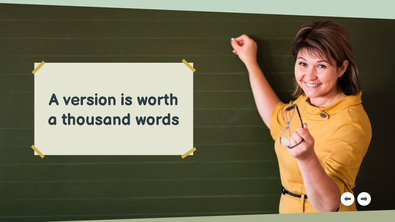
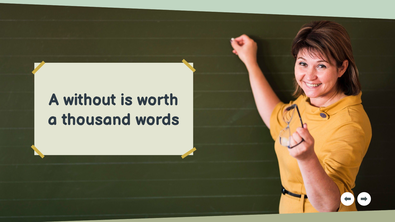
version: version -> without (90, 100)
